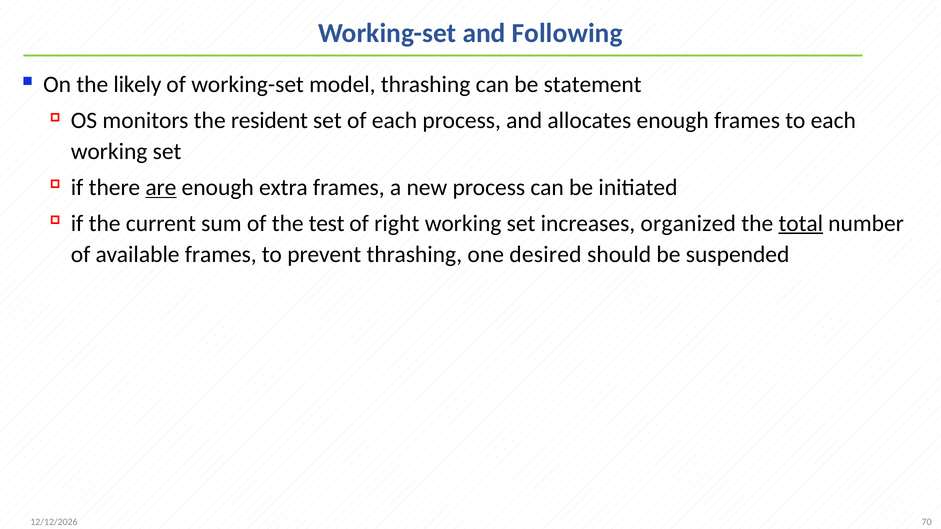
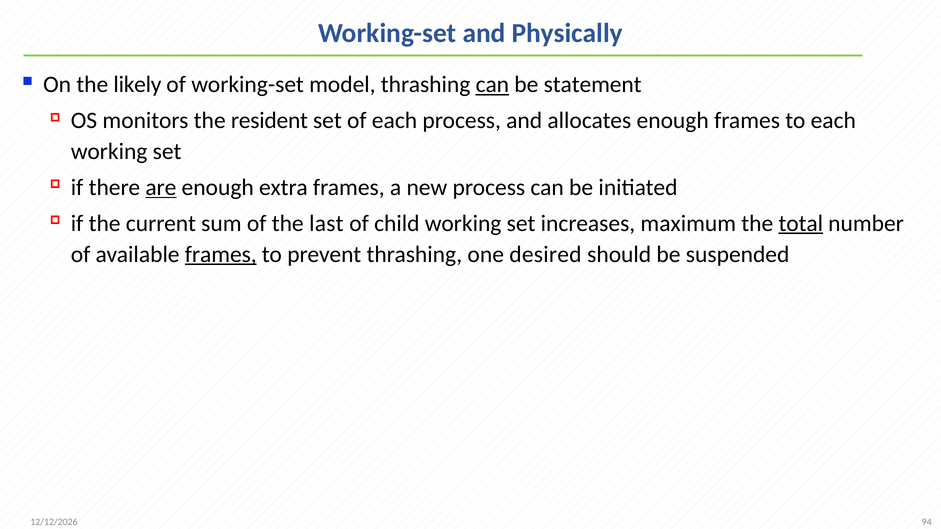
Following: Following -> Physically (567, 33)
can underline: none -> present (492, 85)
test: test -> last (326, 223)
right: right -> child (397, 223)
organized: organized -> maximum (688, 223)
frames underline: none -> present (221, 254)
70: 70 -> 94 (927, 522)
